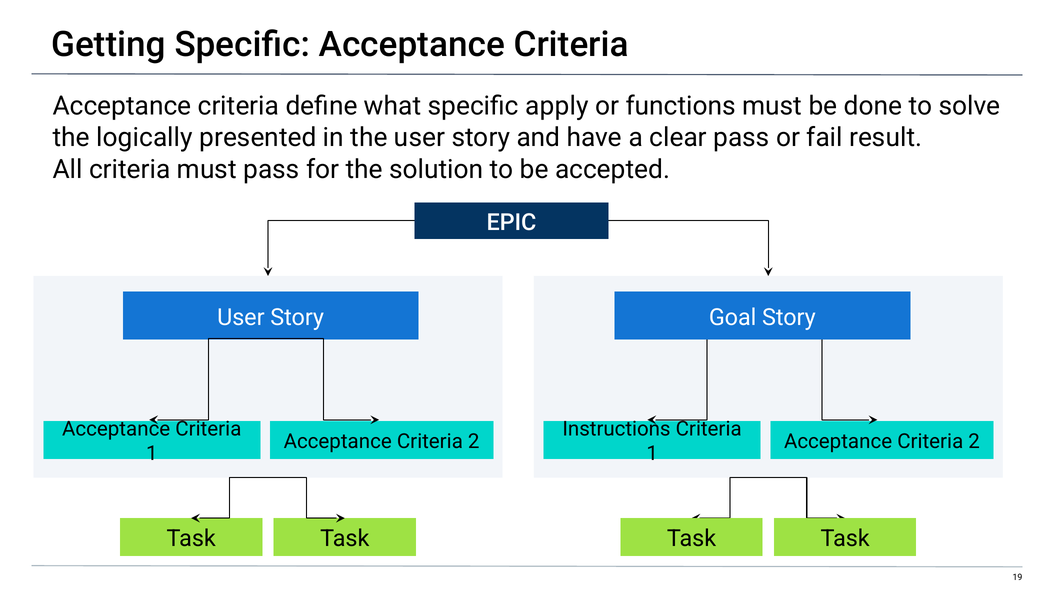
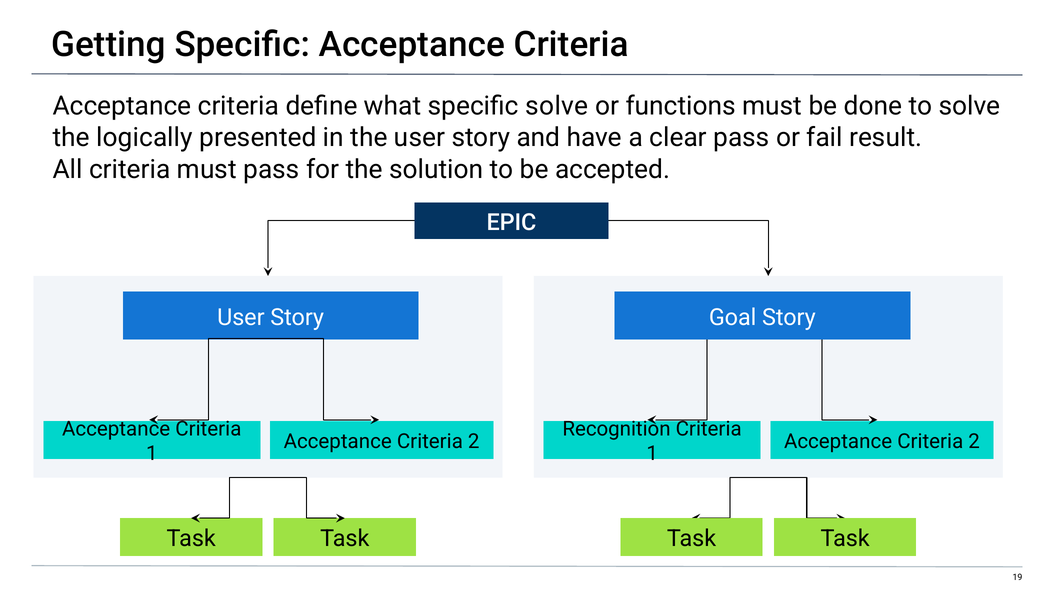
specific apply: apply -> solve (557, 106)
Instructions: Instructions -> Recognition (617, 429)
